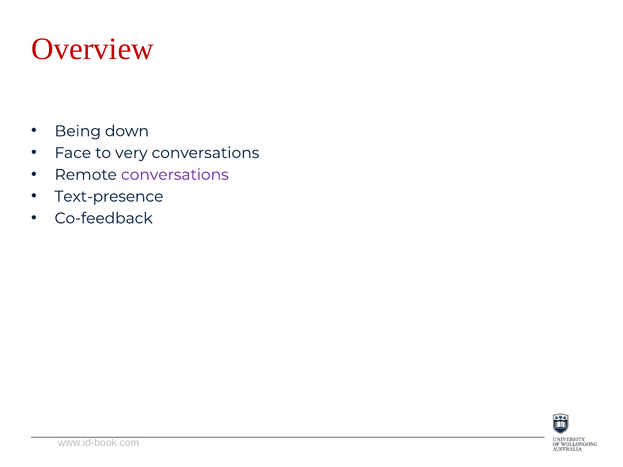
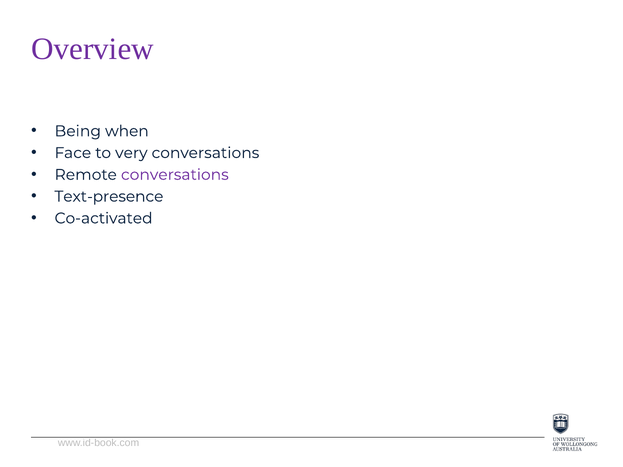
Overview colour: red -> purple (93, 49)
down: down -> when (127, 131)
Co-feedback: Co-feedback -> Co-activated (104, 218)
